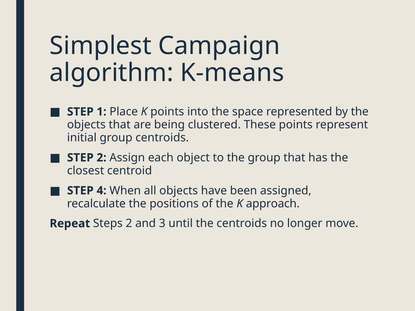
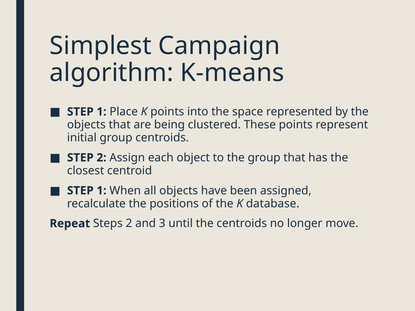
4: 4 -> 1 (102, 191)
approach: approach -> database (273, 204)
